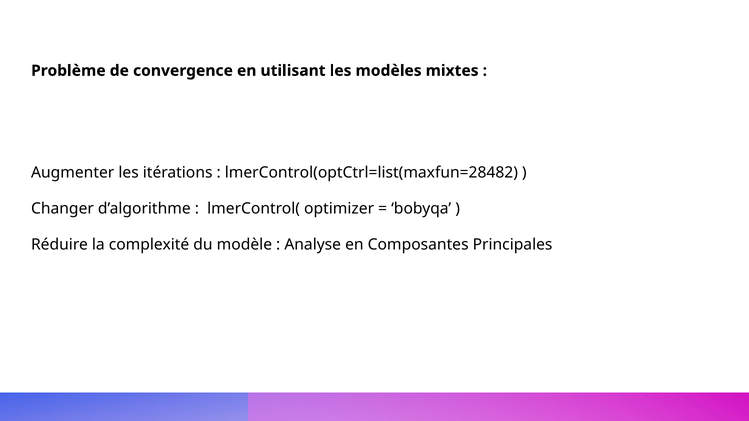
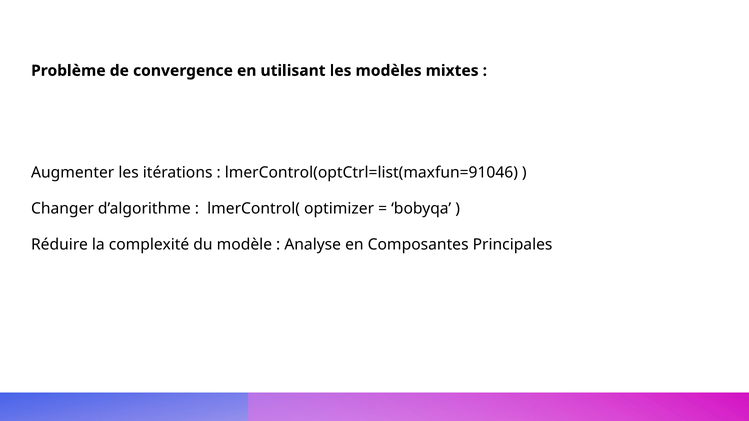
lmerControl(optCtrl=list(maxfun=28482: lmerControl(optCtrl=list(maxfun=28482 -> lmerControl(optCtrl=list(maxfun=91046 (371, 173)
